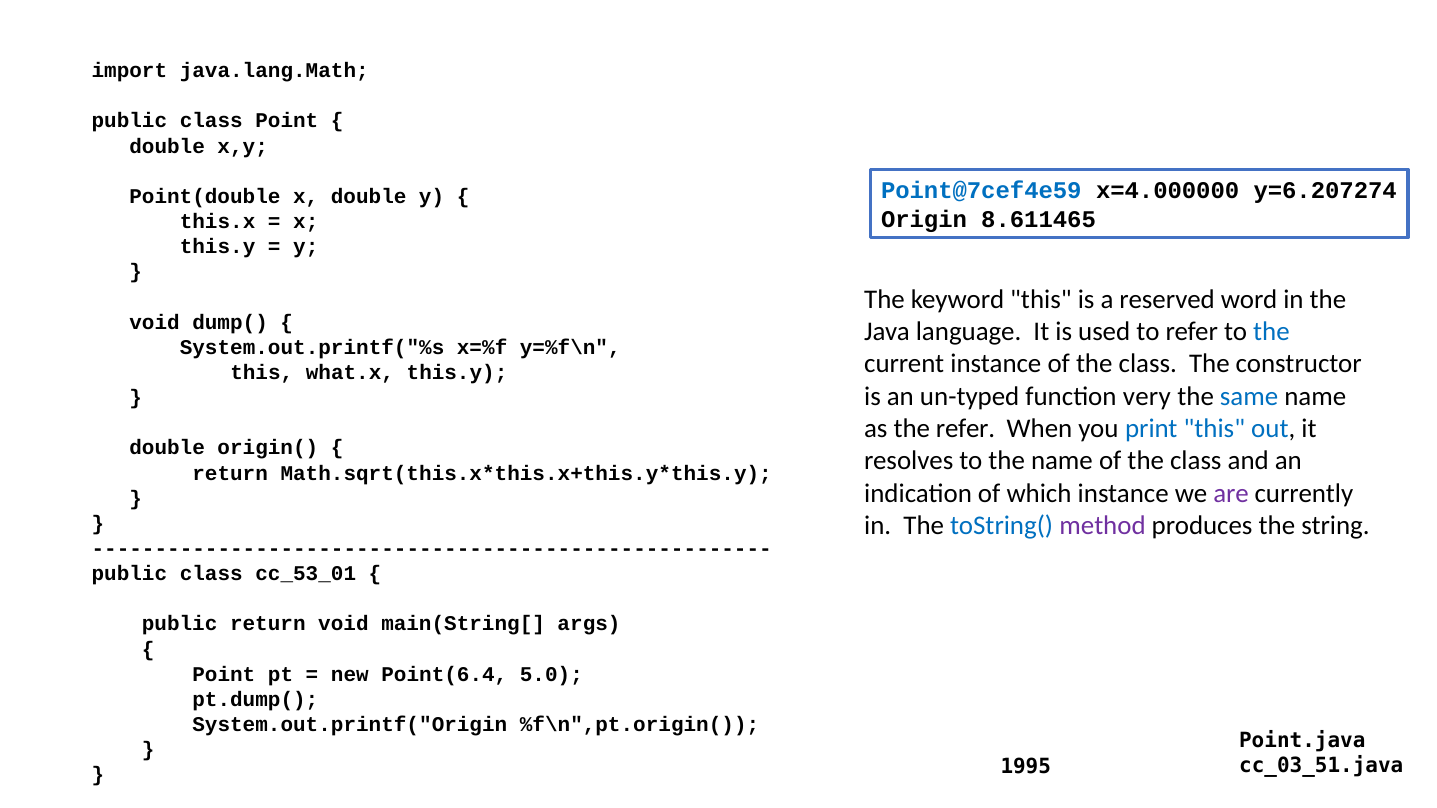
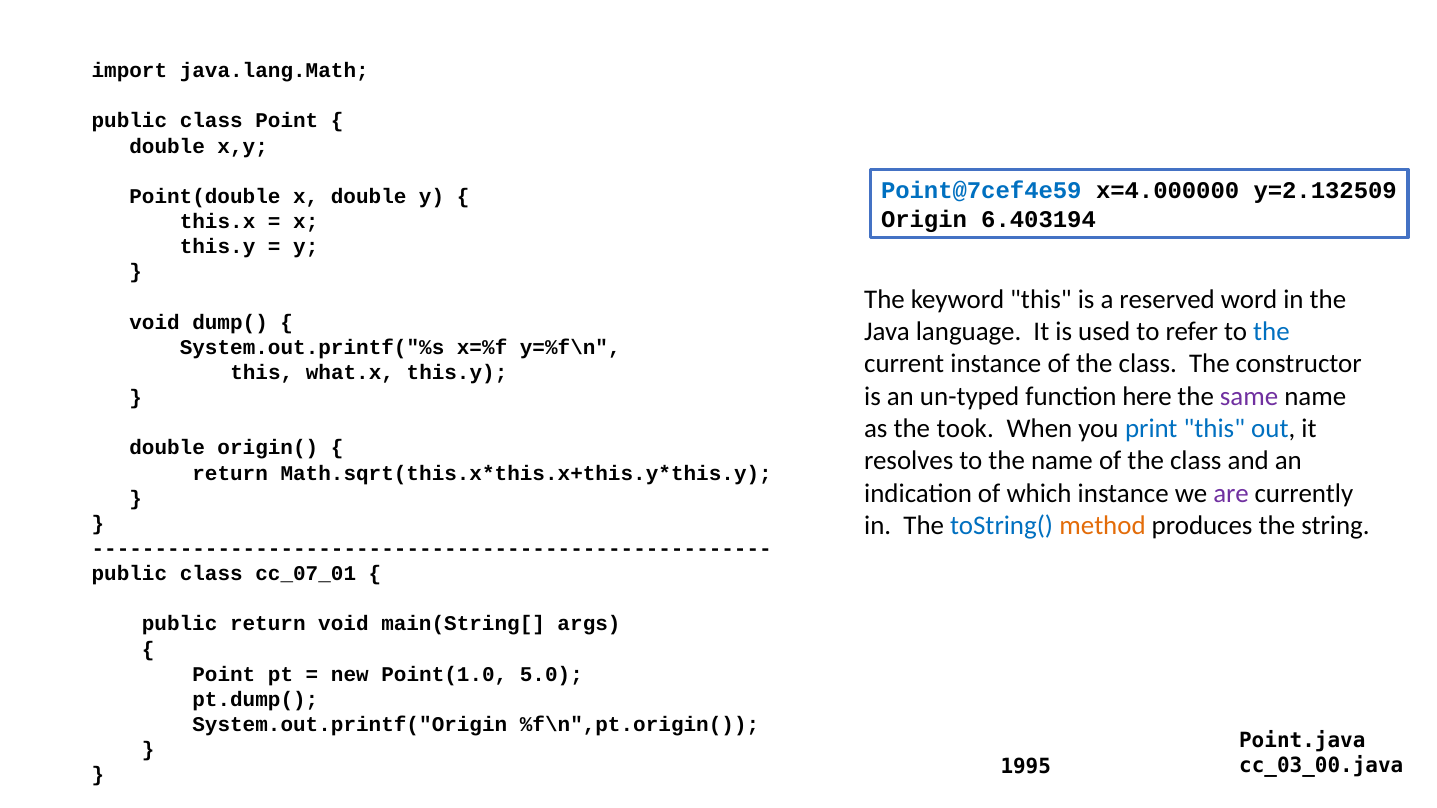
y=6.207274: y=6.207274 -> y=2.132509 (1325, 191)
8.611465: 8.611465 -> 6.403194 (1039, 220)
very: very -> here (1147, 396)
same colour: blue -> purple (1249, 396)
the refer: refer -> took (965, 429)
method colour: purple -> orange (1103, 526)
cc_53_01: cc_53_01 -> cc_07_01 (306, 574)
Point(6.4: Point(6.4 -> Point(1.0 (444, 675)
cc_03_51.java: cc_03_51.java -> cc_03_00.java (1321, 766)
